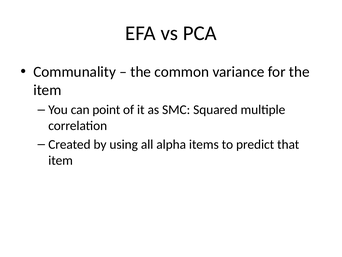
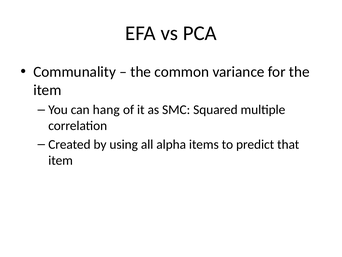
point: point -> hang (106, 110)
